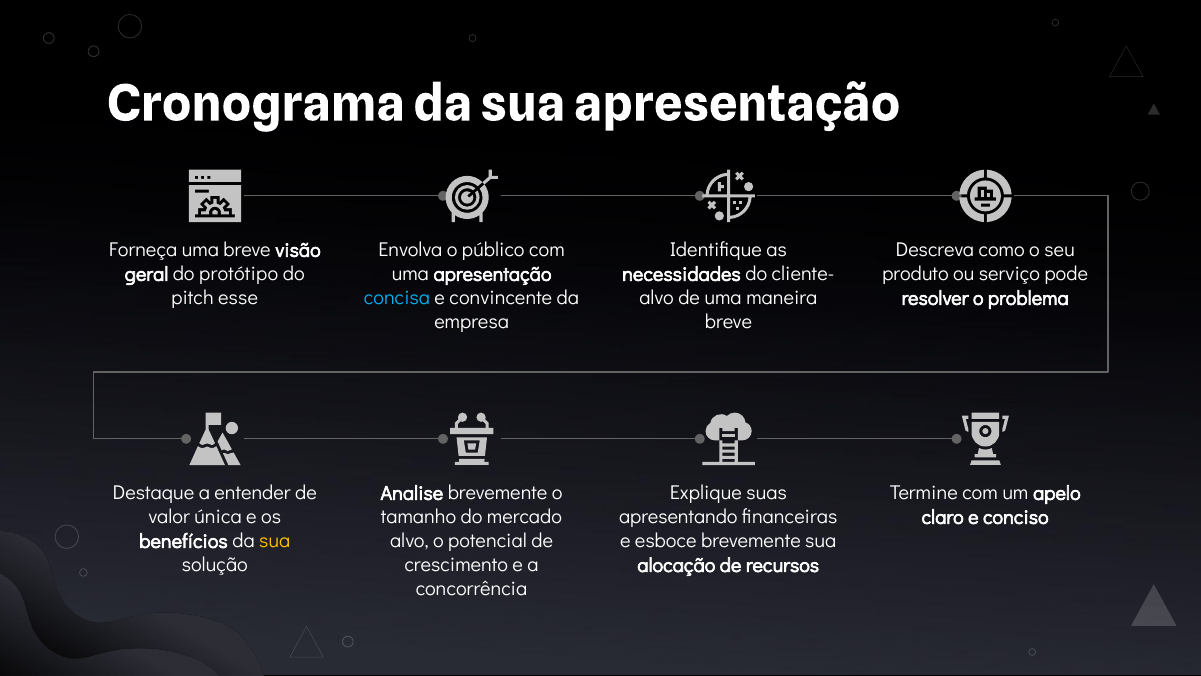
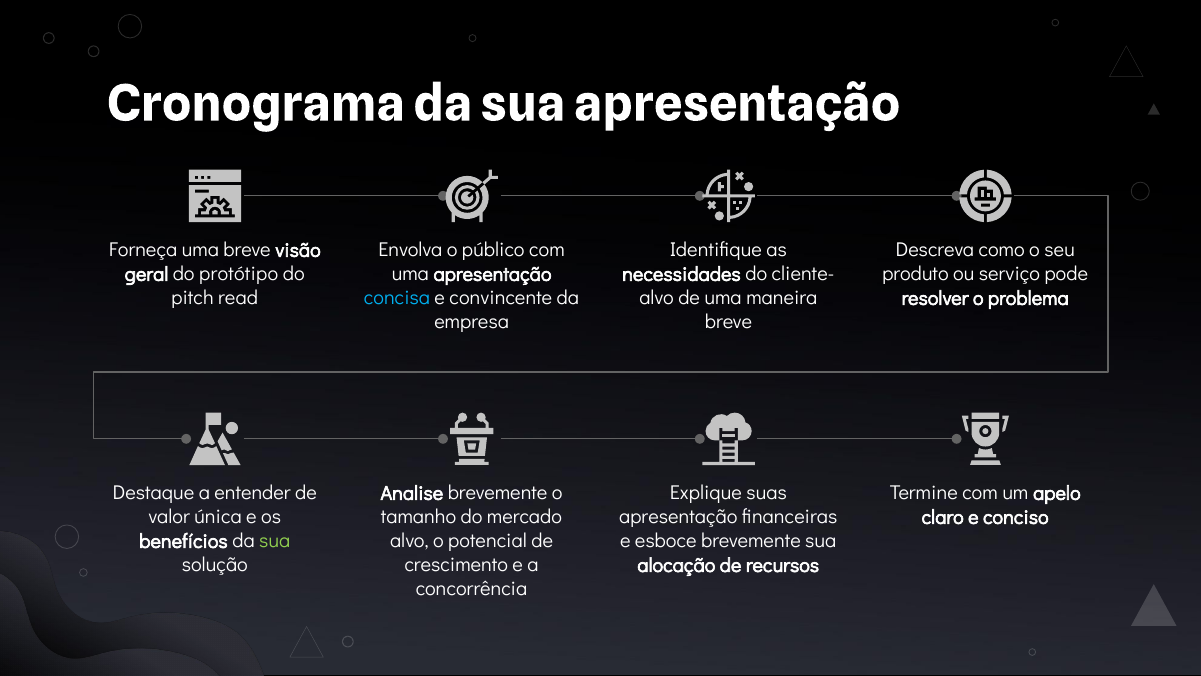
esse: esse -> read (238, 298)
apresentando: apresentando -> apresentação (678, 517)
sua colour: yellow -> light green (275, 541)
